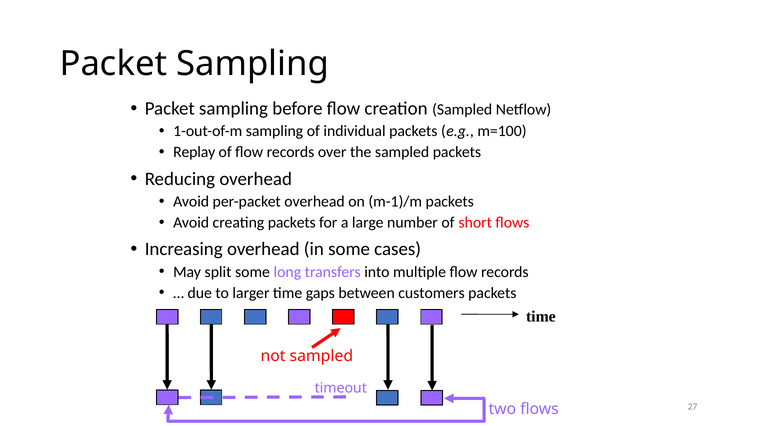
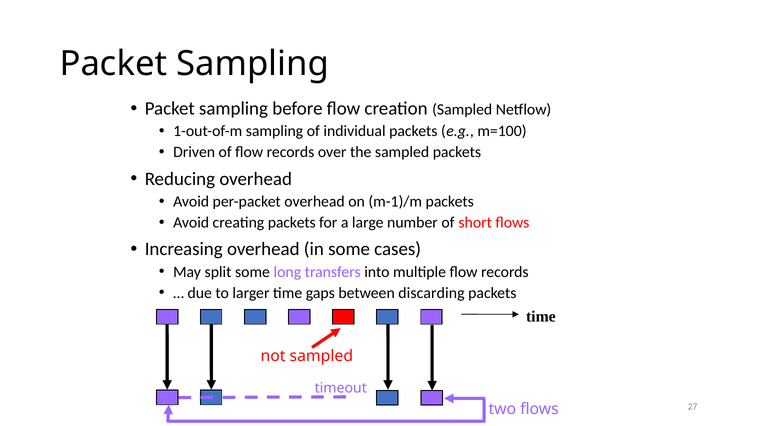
Replay: Replay -> Driven (194, 152)
customers: customers -> discarding (431, 293)
